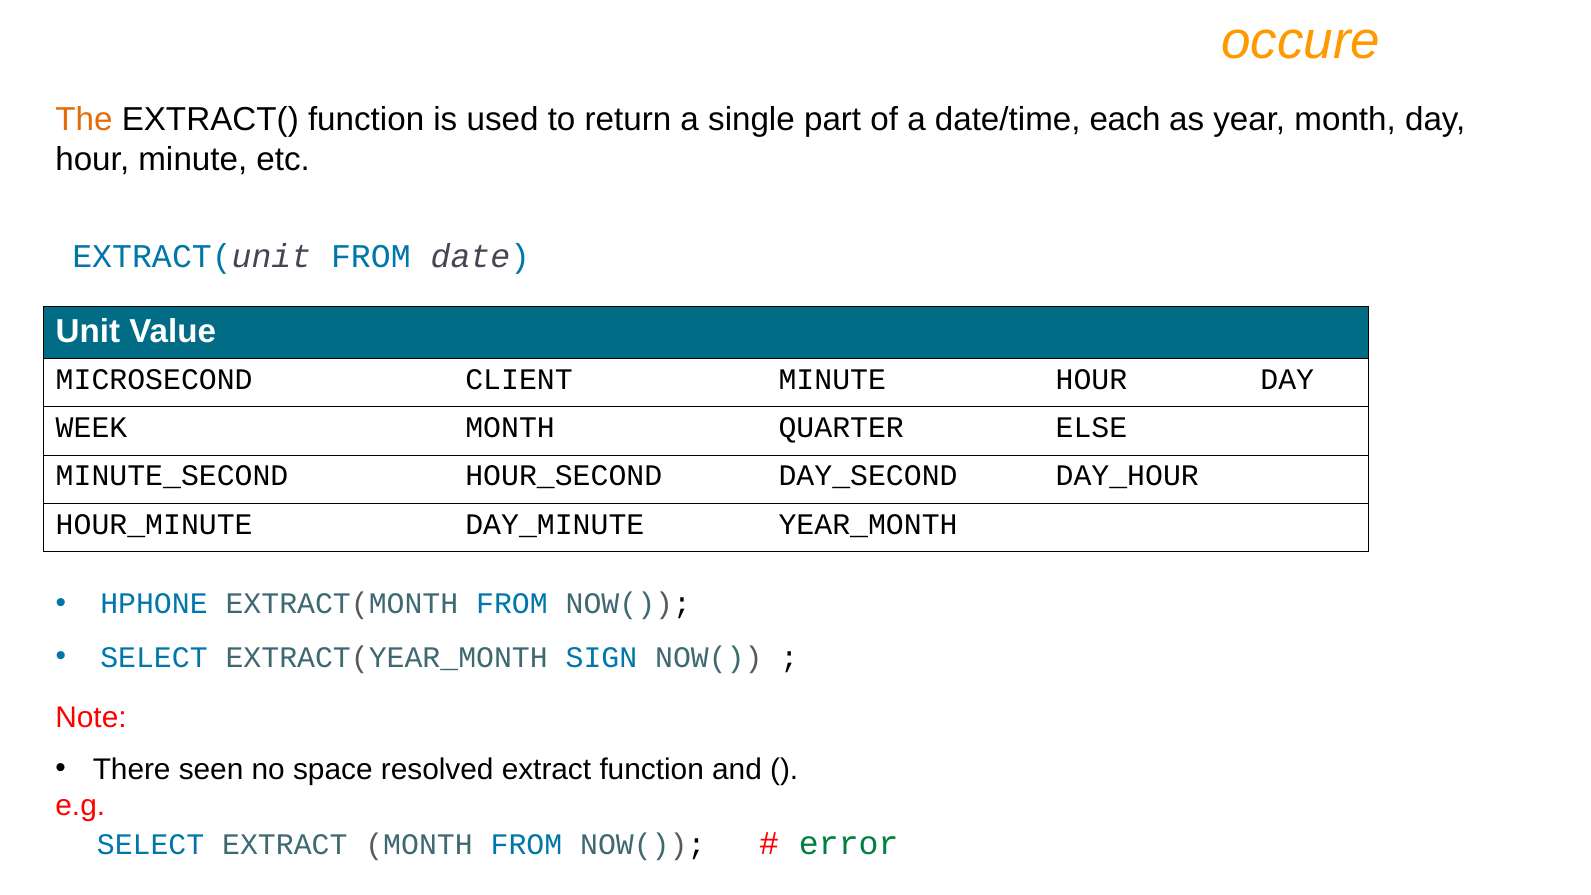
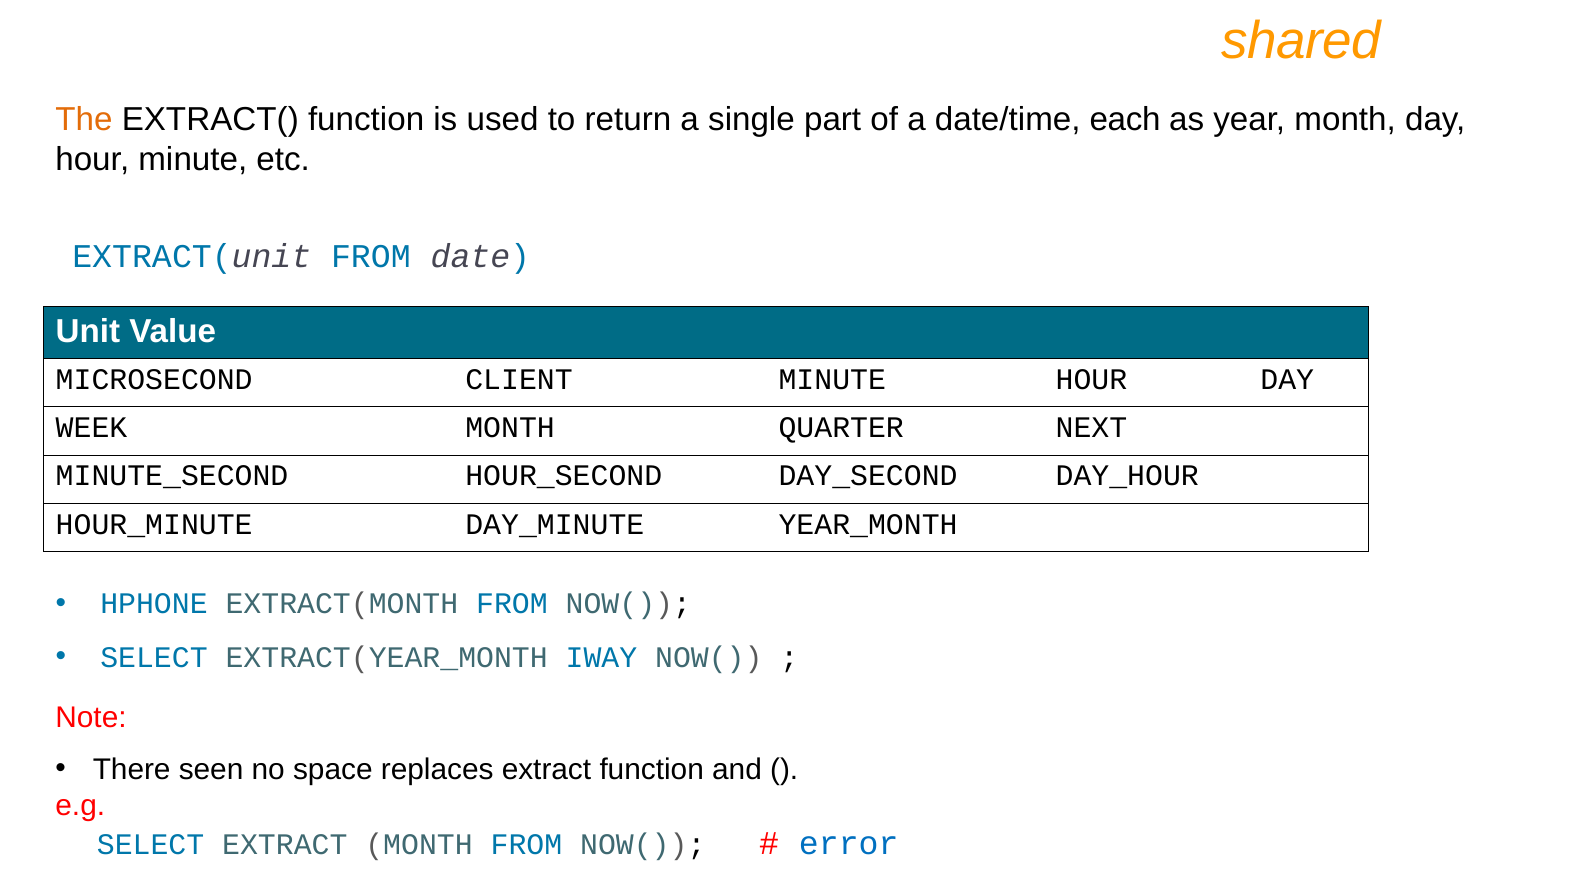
occure: occure -> shared (1301, 41)
ELSE: ELSE -> NEXT (1091, 428)
SIGN: SIGN -> IWAY (601, 658)
resolved: resolved -> replaces (437, 769)
error colour: green -> blue (849, 843)
